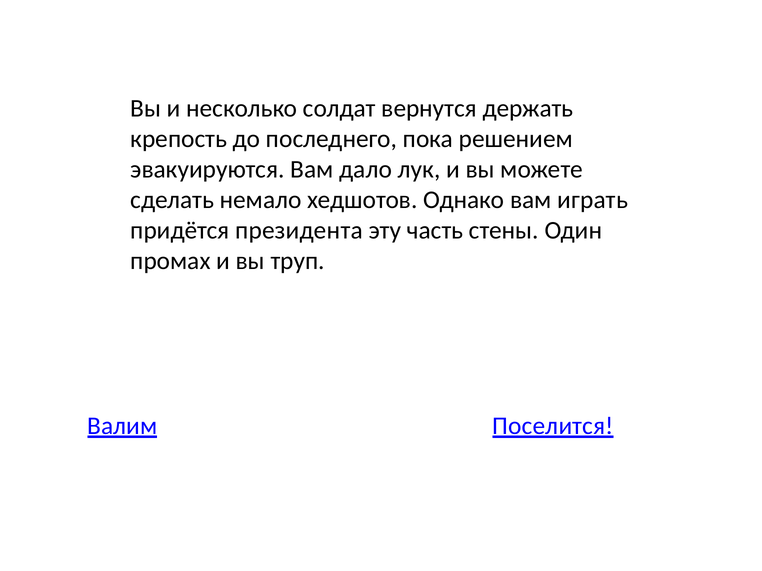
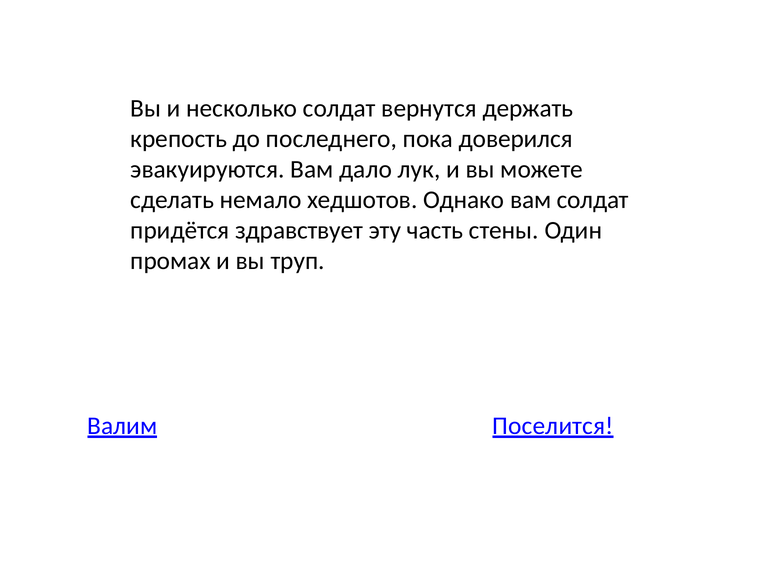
решением: решением -> доверился (516, 139)
вам играть: играть -> солдат (593, 200)
президента: президента -> здравствует (299, 230)
